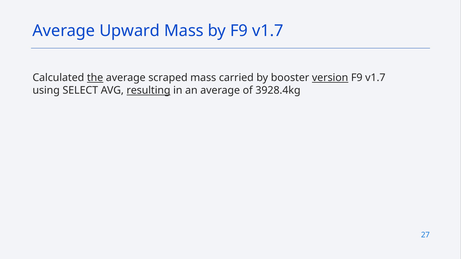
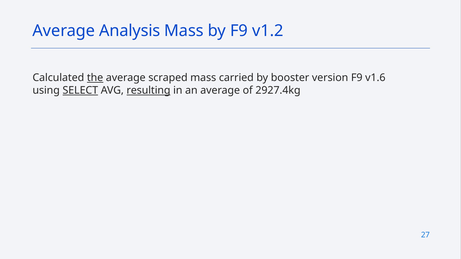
Upward: Upward -> Analysis (130, 31)
by F9 v1.7: v1.7 -> v1.2 (268, 31)
version underline: present -> none (330, 78)
v1.7: v1.7 -> v1.6 (375, 78)
SELECT underline: none -> present (80, 90)
3928.4kg: 3928.4kg -> 2927.4kg (278, 90)
